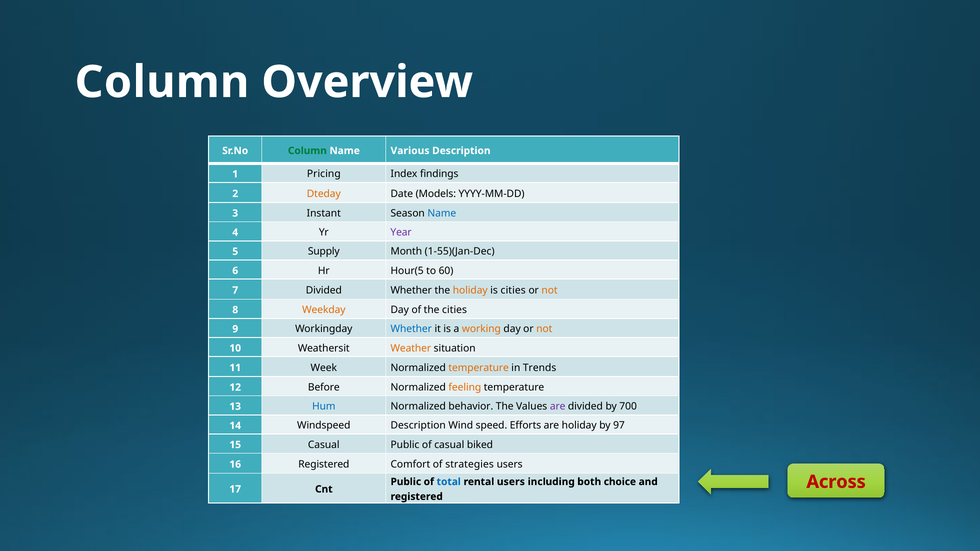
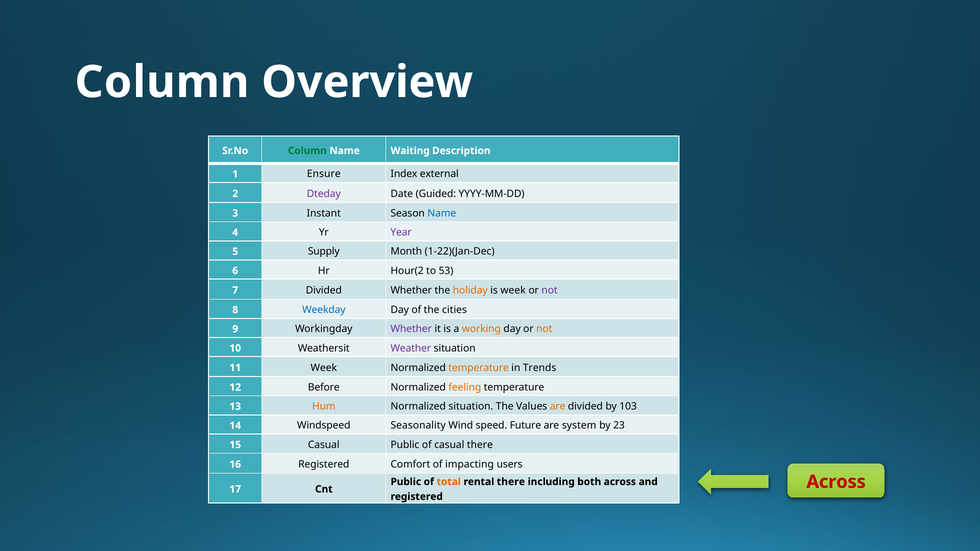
Various: Various -> Waiting (410, 151)
Pricing: Pricing -> Ensure (324, 174)
findings: findings -> external (439, 174)
Dteday colour: orange -> purple (324, 194)
Models: Models -> Guided (436, 194)
1-55)(Jan-Dec: 1-55)(Jan-Dec -> 1-22)(Jan-Dec (460, 252)
Hour(5: Hour(5 -> Hour(2 (407, 271)
60: 60 -> 53 (446, 271)
is cities: cities -> week (513, 290)
not colour: orange -> purple (550, 290)
Weekday colour: orange -> blue (324, 310)
Whether colour: blue -> purple (411, 329)
Weather colour: orange -> purple (411, 348)
Hum colour: blue -> orange (324, 407)
Normalized behavior: behavior -> situation (471, 407)
are colour: purple -> orange (558, 407)
700: 700 -> 103 (628, 407)
Windspeed Description: Description -> Seasonality (418, 426)
Efforts: Efforts -> Future (526, 426)
are holiday: holiday -> system (579, 426)
97: 97 -> 23 (619, 426)
casual biked: biked -> there (480, 445)
strategies: strategies -> impacting (470, 465)
total colour: blue -> orange (449, 482)
rental users: users -> there (511, 482)
both choice: choice -> across (620, 482)
